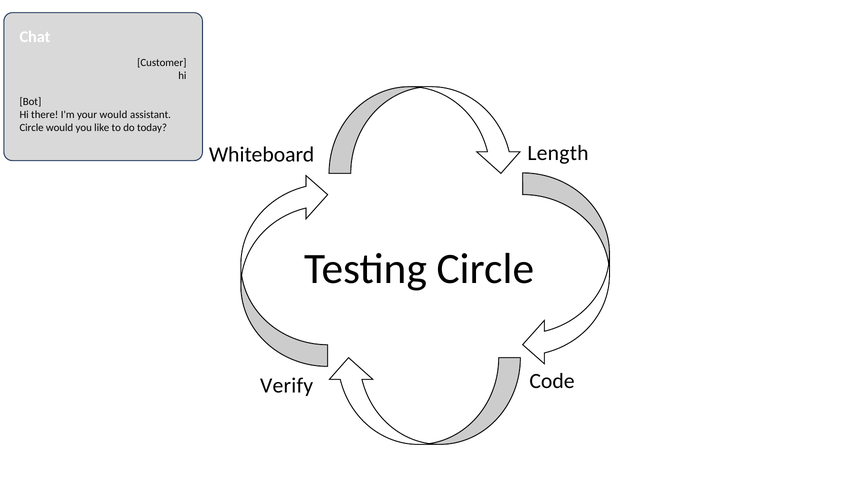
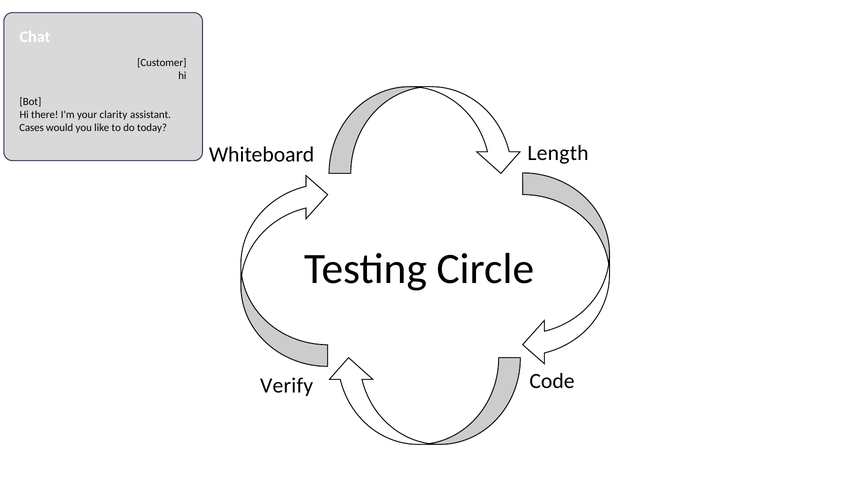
your would: would -> clarity (113, 115)
Circle: Circle -> Cases (32, 128)
